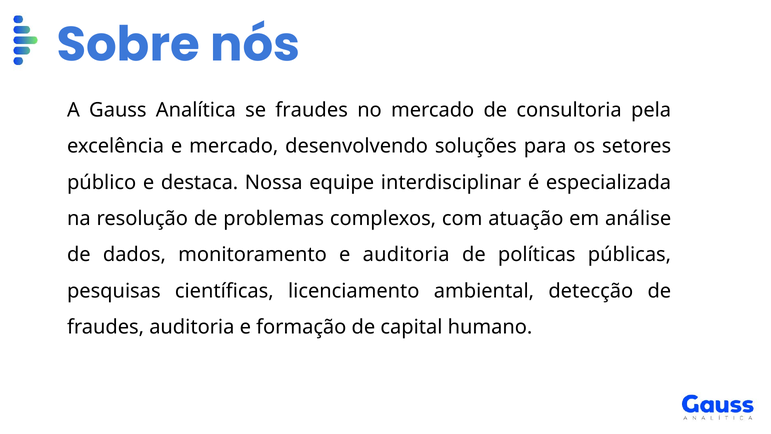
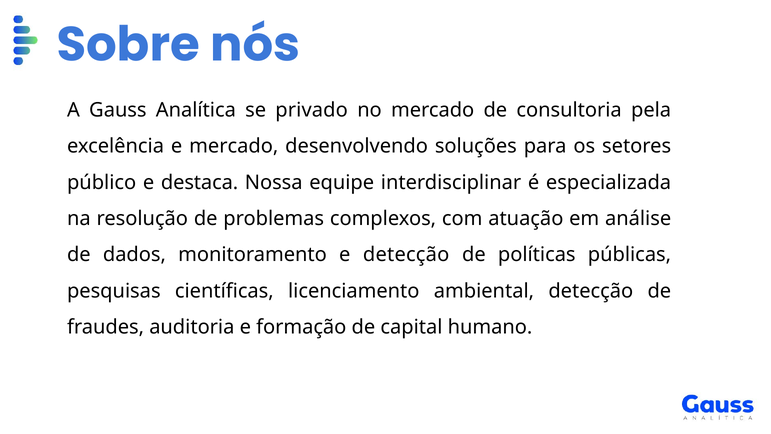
se fraudes: fraudes -> privado (312, 110)
e auditoria: auditoria -> detecção (406, 255)
